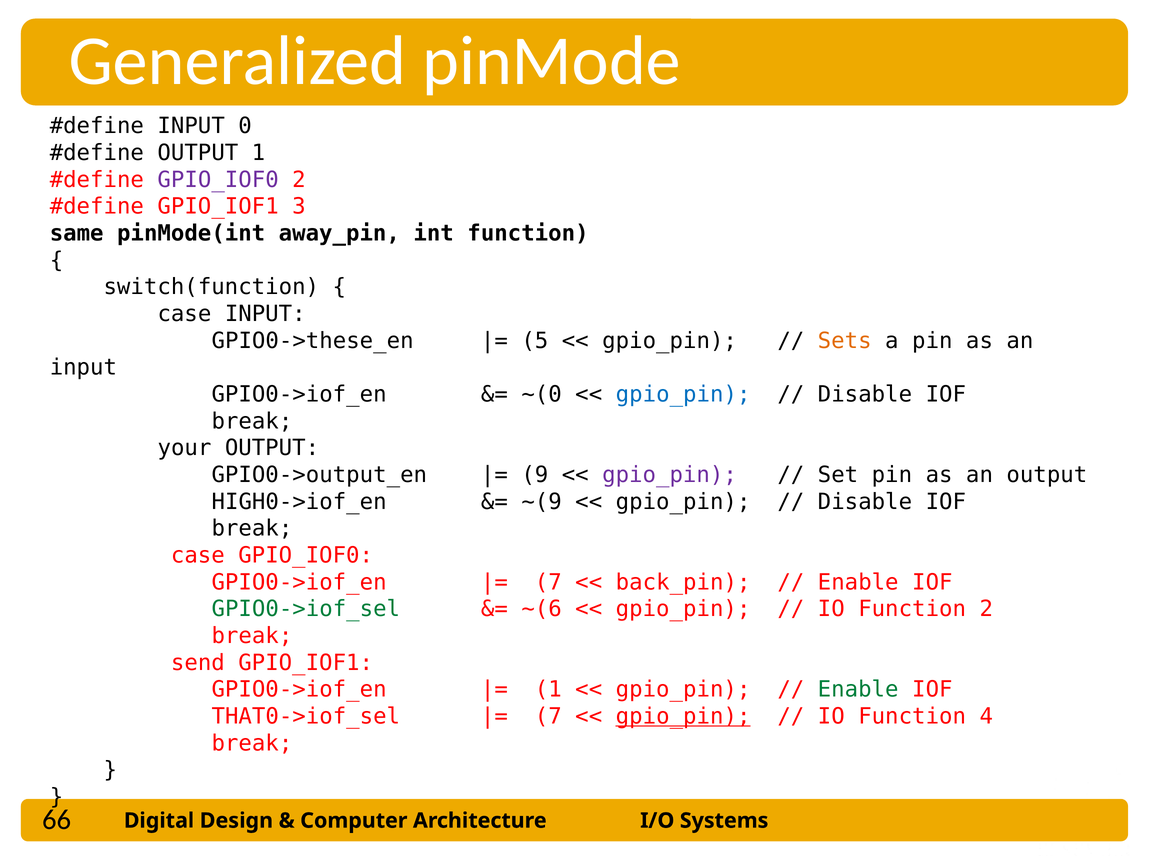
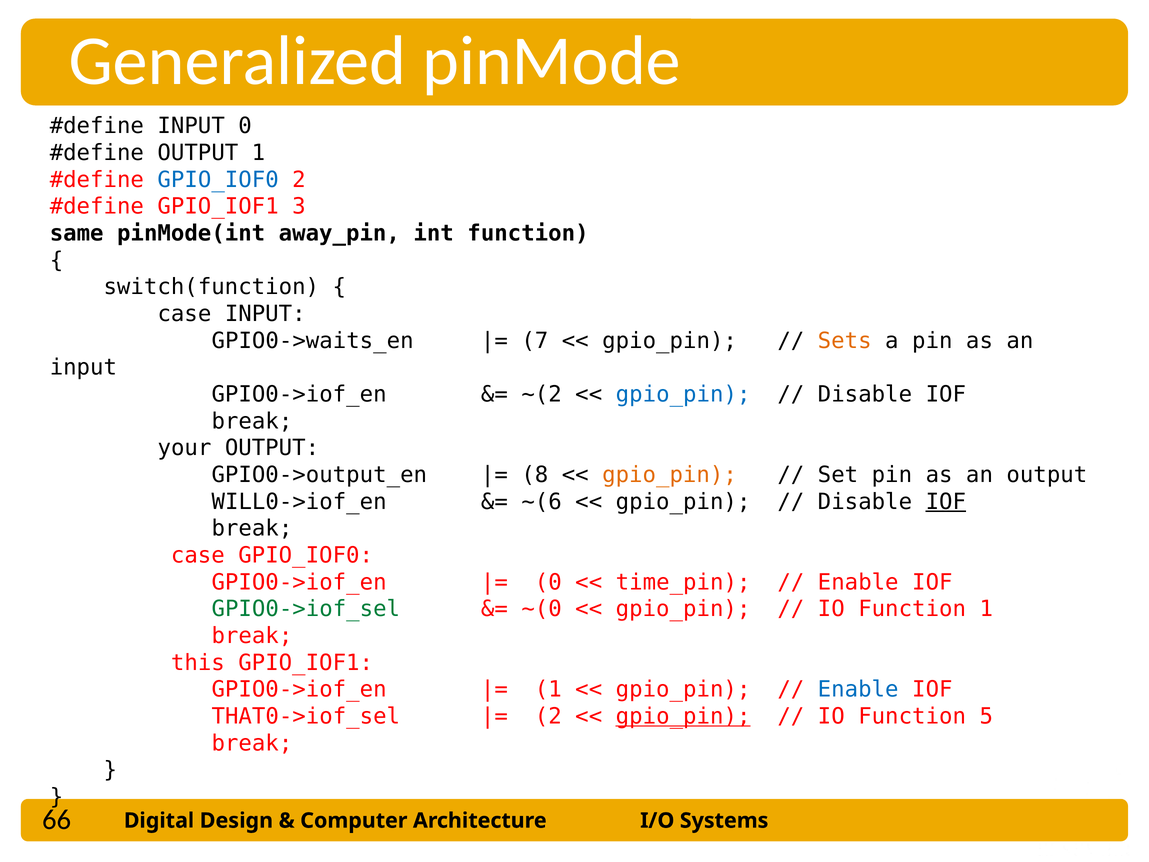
GPIO_IOF0 colour: purple -> blue (218, 180)
GPIO0->these_en: GPIO0->these_en -> GPIO0->waits_en (313, 341)
5: 5 -> 7 (535, 341)
~(0: ~(0 -> ~(2 (542, 394)
9: 9 -> 8 (535, 475)
gpio_pin colour: purple -> orange (670, 475)
HIGH0->iof_en: HIGH0->iof_en -> WILL0->iof_en (299, 502)
~(9: ~(9 -> ~(6 (542, 502)
IOF underline: none -> present (946, 502)
7: 7 -> 0 (548, 582)
back_pin: back_pin -> time_pin (683, 582)
~(6: ~(6 -> ~(0 (542, 609)
Function 2: 2 -> 1 (986, 609)
send: send -> this (198, 662)
Enable colour: green -> blue (858, 689)
7: 7 -> 2 (548, 716)
4: 4 -> 5 (986, 716)
